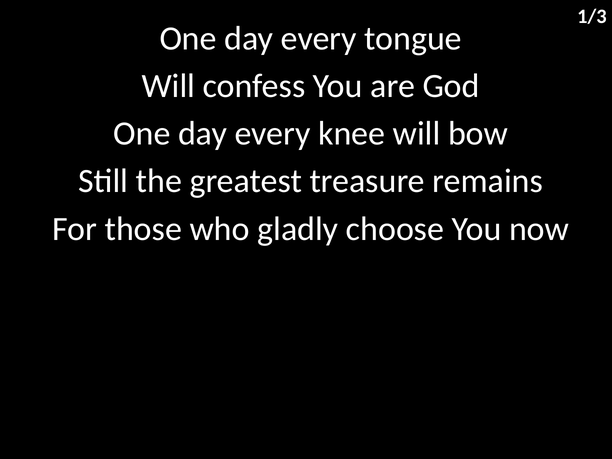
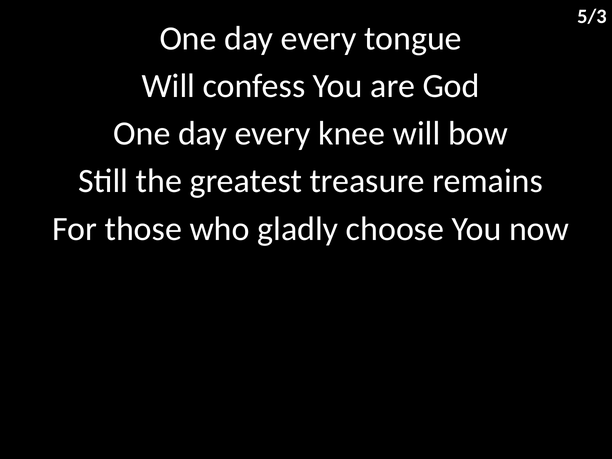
1/3: 1/3 -> 5/3 (592, 17)
